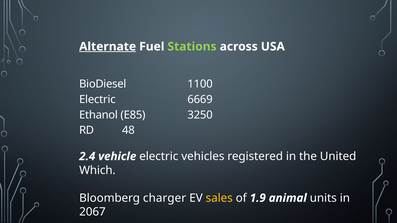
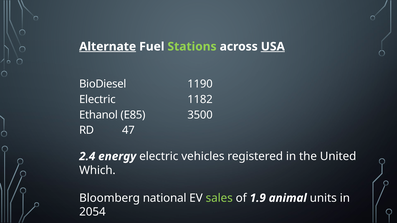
USA underline: none -> present (273, 47)
1100: 1100 -> 1190 (200, 84)
6669: 6669 -> 1182 (200, 100)
3250: 3250 -> 3500 (200, 115)
48: 48 -> 47 (128, 130)
vehicle: vehicle -> energy (117, 157)
charger: charger -> national (165, 198)
sales colour: yellow -> light green (219, 198)
2067: 2067 -> 2054 (92, 212)
